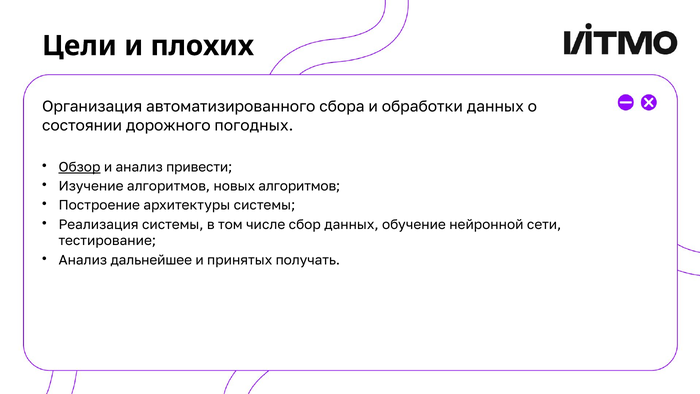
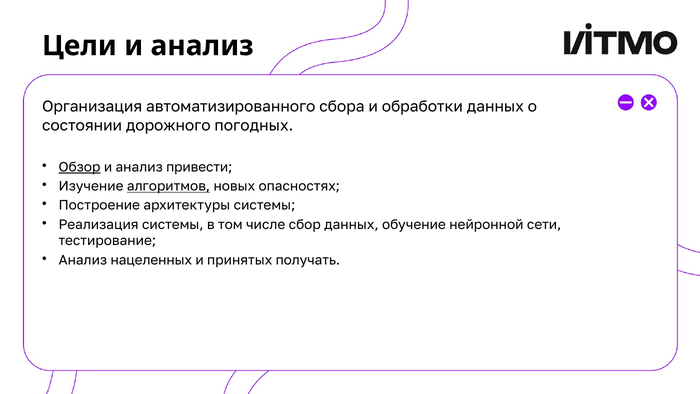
Цели и плохих: плохих -> анализ (202, 46)
алгоритмов underline: none -> present (168, 186)
новых алгоритмов: алгоритмов -> опасностях (299, 186)
дальнейшее: дальнейшее -> нацеленных (151, 260)
